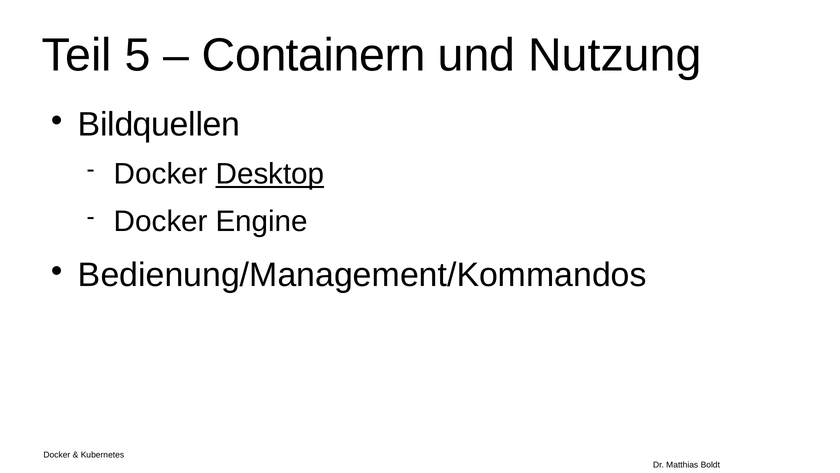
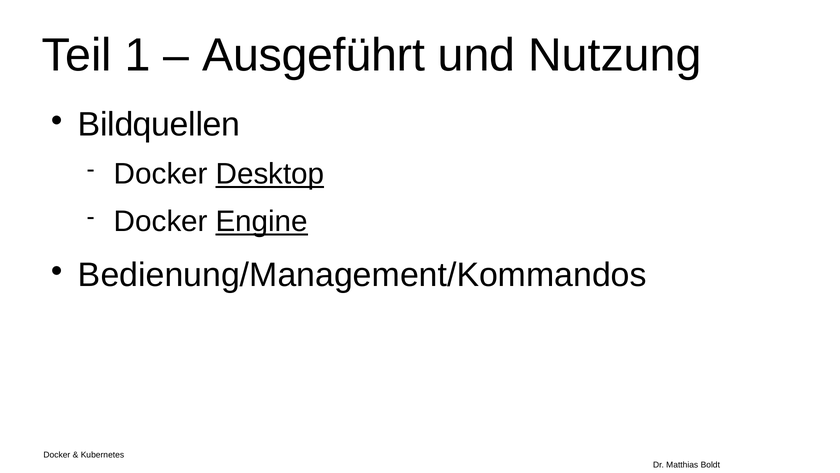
5: 5 -> 1 (138, 55)
Containern: Containern -> Ausgeführt (314, 55)
Engine underline: none -> present (262, 221)
